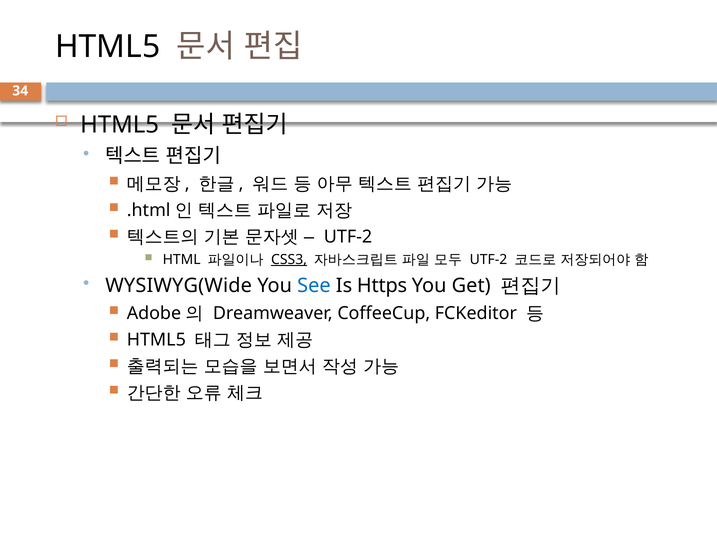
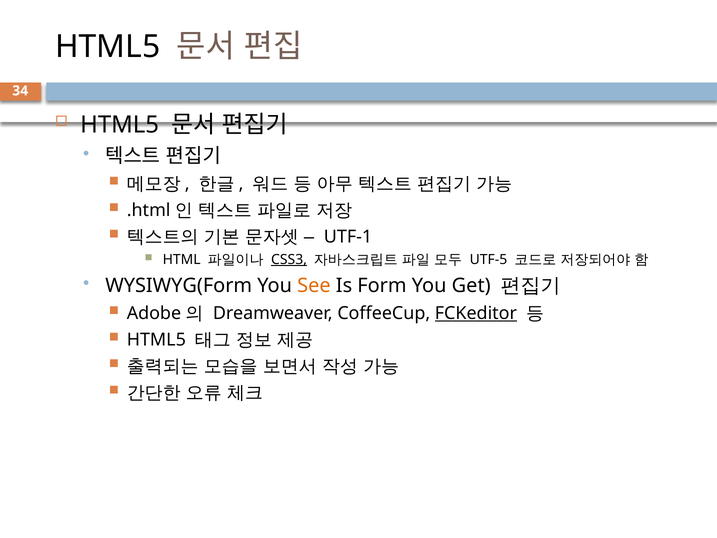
UTF-2: UTF-2 -> UTF-1 (348, 237)
UTF-2: UTF-2 -> UTF-5 (488, 259)
WYSIWYG(Wide: WYSIWYG(Wide -> WYSIWYG(Form (179, 286)
See colour: blue -> orange (314, 286)
Https: Https -> Form (382, 286)
FCKeditor underline: none -> present (476, 313)
